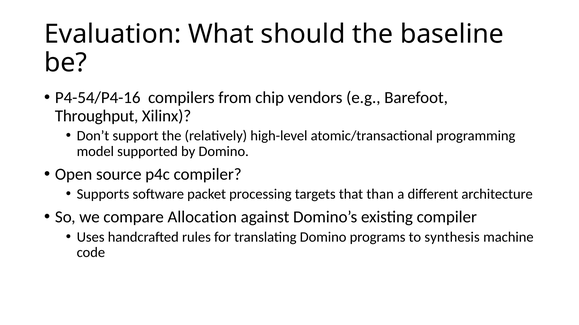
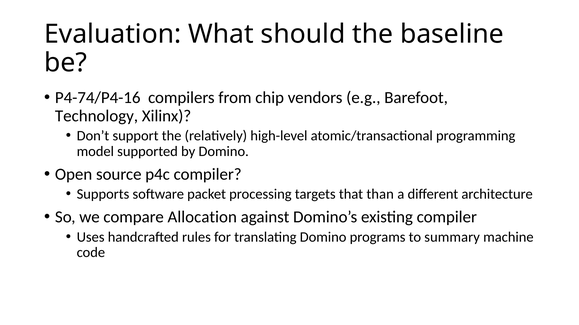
P4-54/P4-16: P4-54/P4-16 -> P4-74/P4-16 (98, 98)
Throughput: Throughput -> Technology (97, 116)
synthesis: synthesis -> summary (452, 237)
